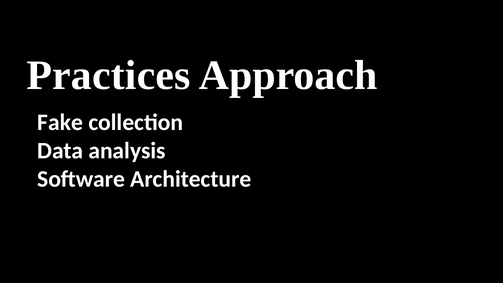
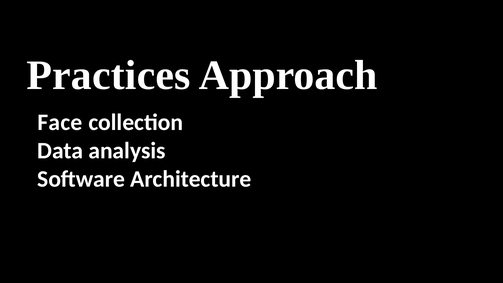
Fake: Fake -> Face (60, 122)
